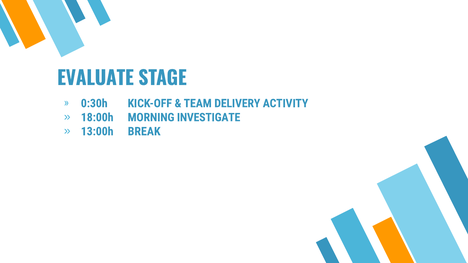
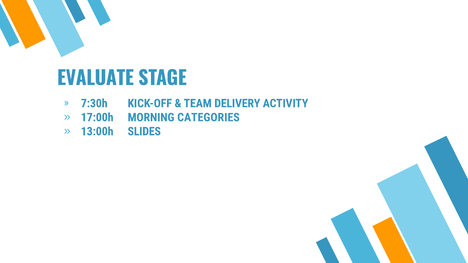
0:30h: 0:30h -> 7:30h (94, 103)
18:00h: 18:00h -> 17:00h (97, 118)
INVESTIGATE: INVESTIGATE -> CATEGORIES (208, 118)
BREAK: BREAK -> SLIDES (144, 132)
